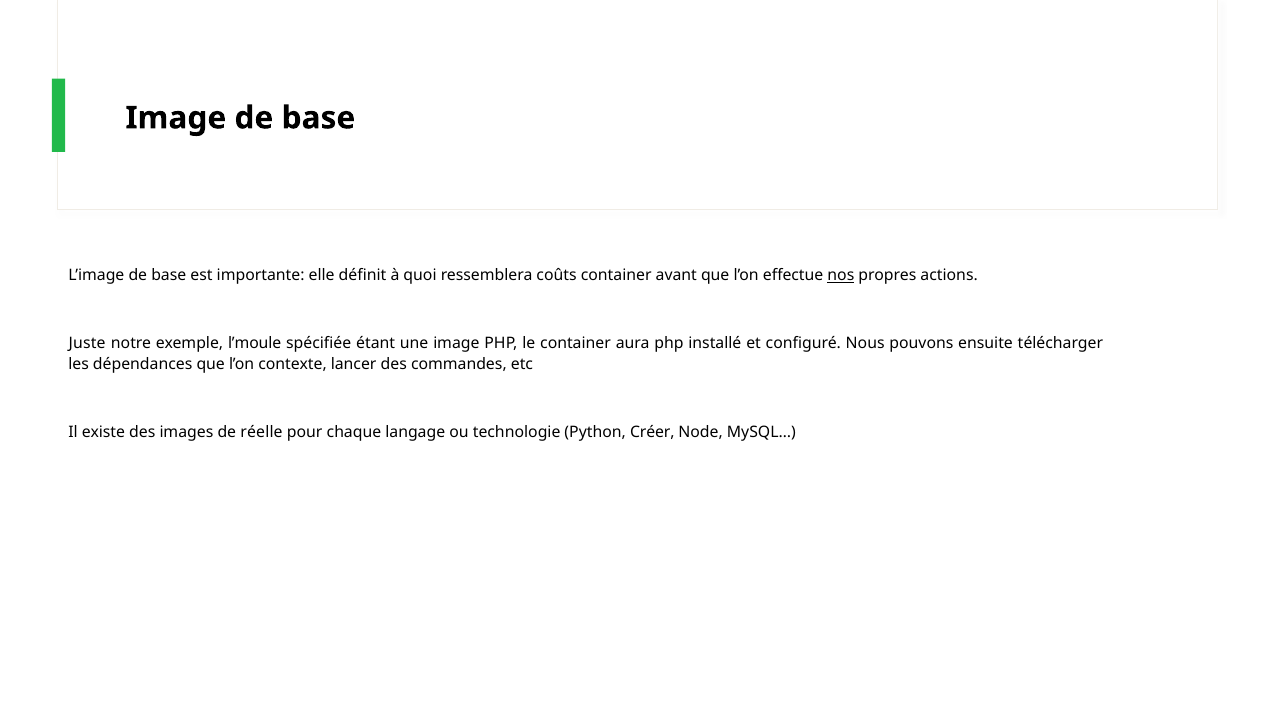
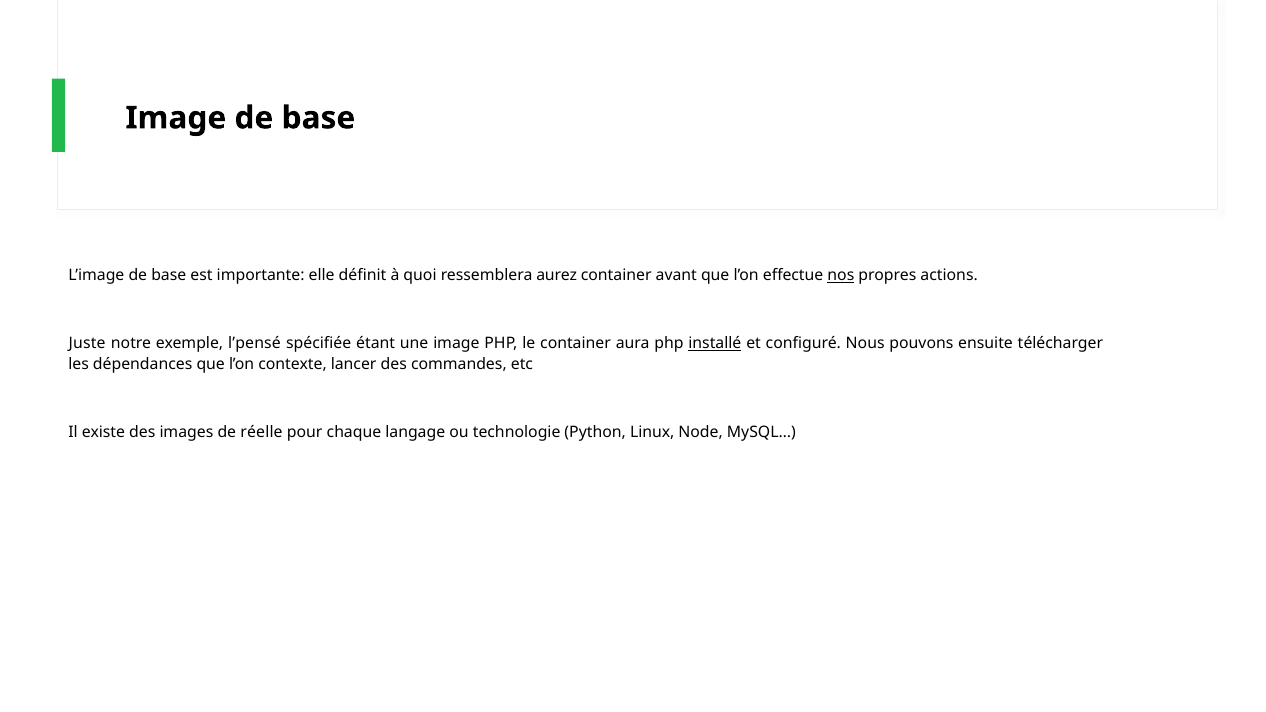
coûts: coûts -> aurez (557, 275)
l’moule: l’moule -> l’pensé (255, 344)
installé underline: none -> present (715, 344)
Créer: Créer -> Linux (652, 433)
